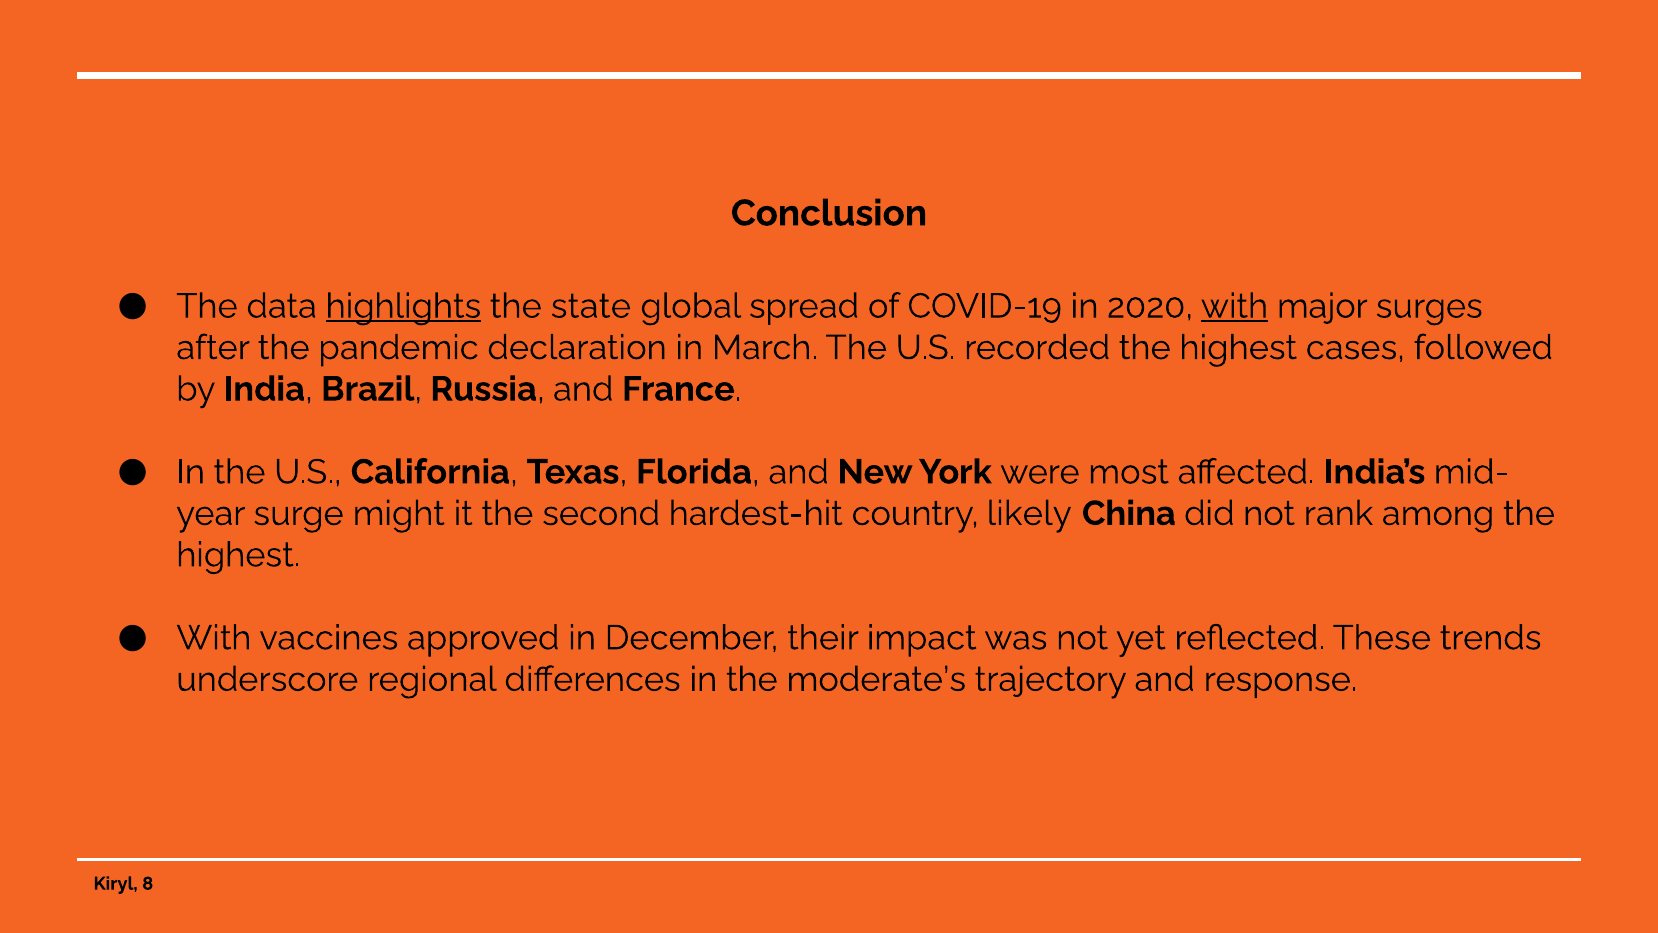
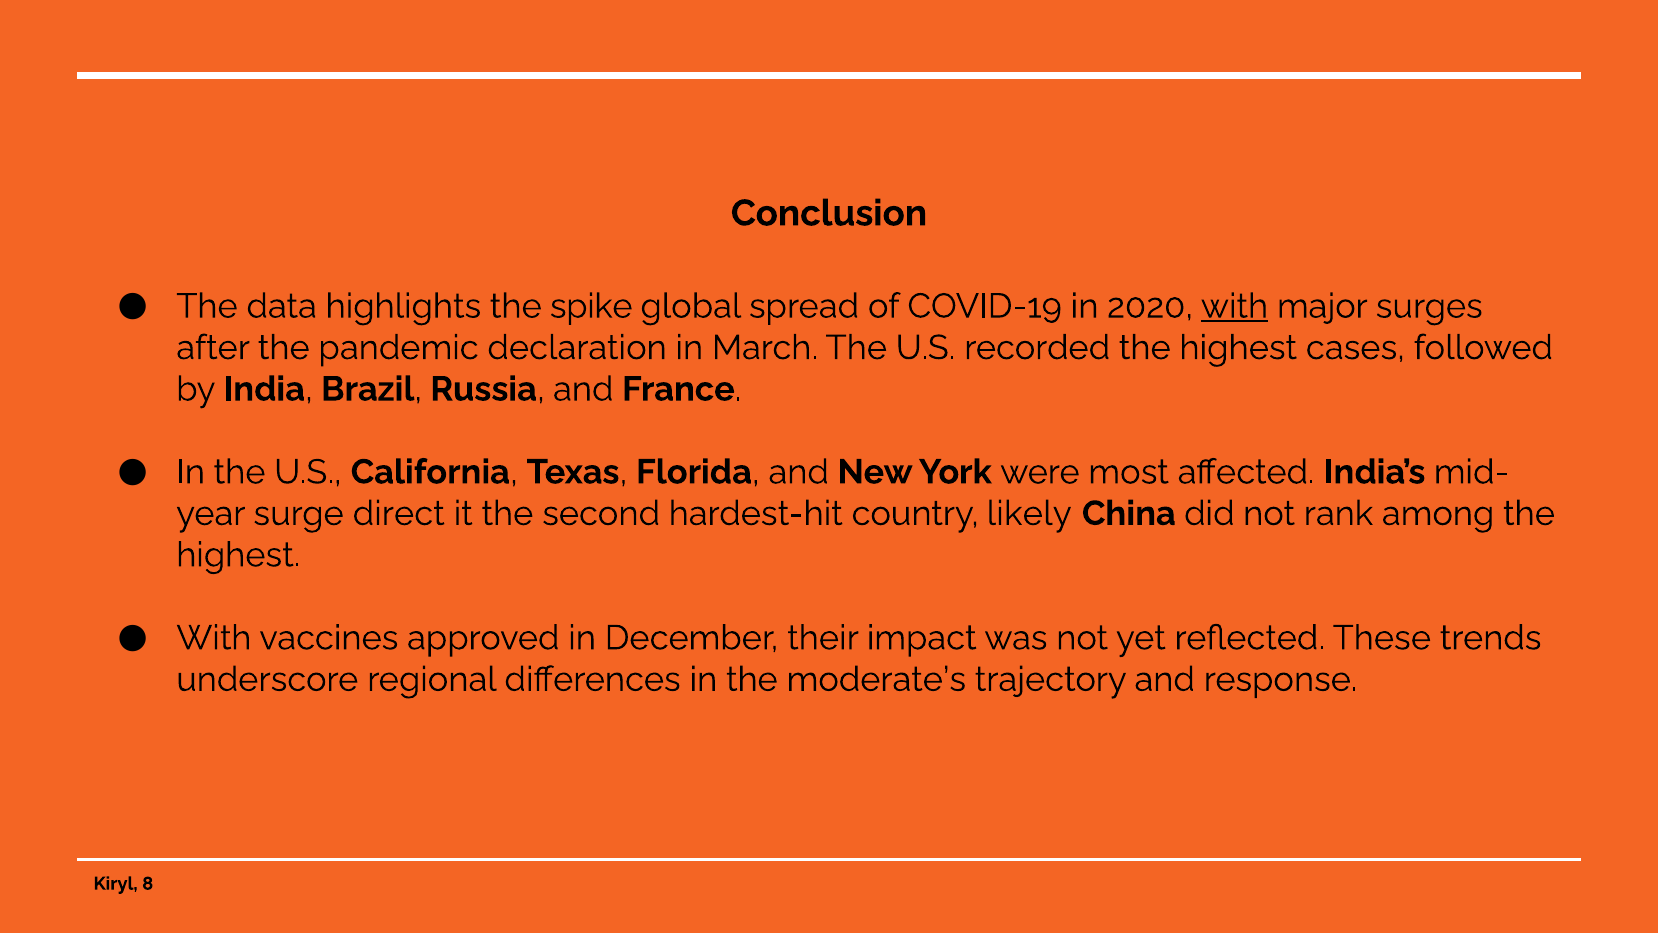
highlights underline: present -> none (403, 306)
state: state -> spike (591, 306)
might: might -> direct (399, 513)
